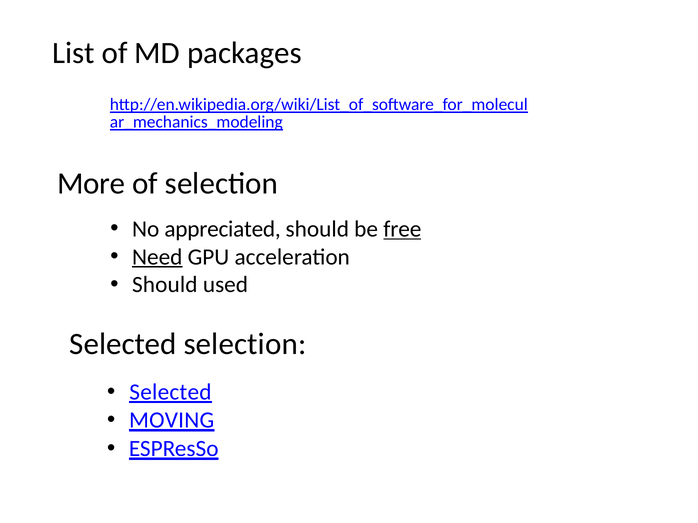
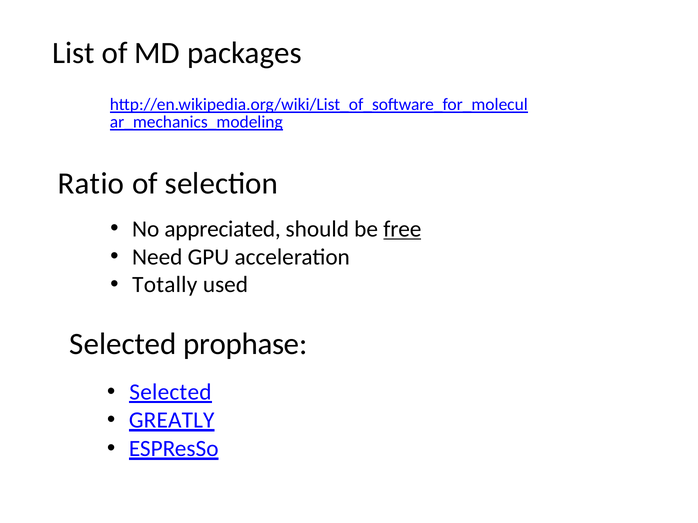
More: More -> Ratio (91, 184)
Need underline: present -> none (157, 257)
Should: Should -> Totally (165, 285)
Selected selection: selection -> prophase (245, 344)
MOVING: MOVING -> GREATLY (172, 421)
